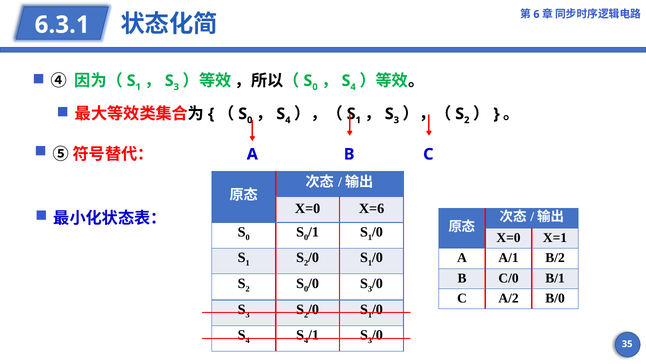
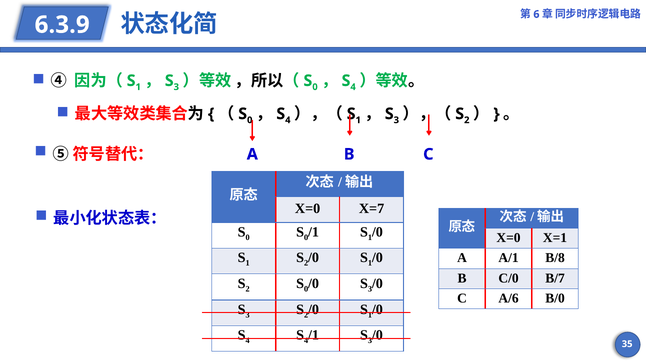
6.3.1: 6.3.1 -> 6.3.9 (62, 25)
X=6: X=6 -> X=7 (372, 208)
B/2: B/2 -> B/8 (555, 257)
B/1: B/1 -> B/7 (555, 278)
A/2: A/2 -> A/6 (509, 298)
